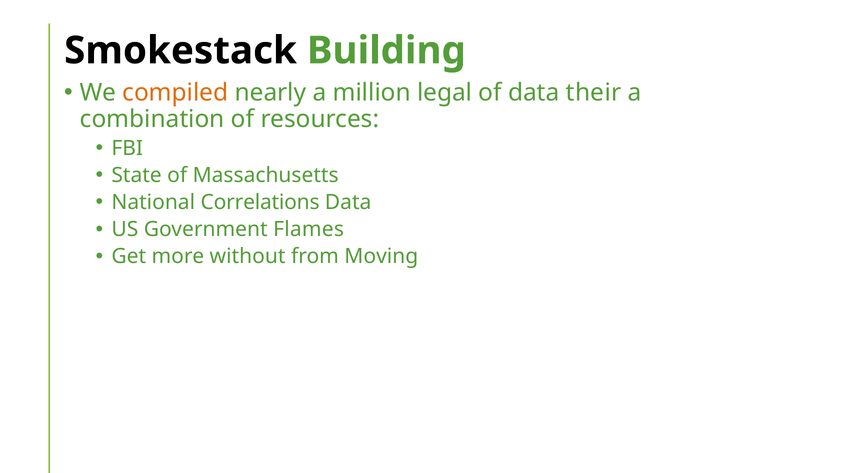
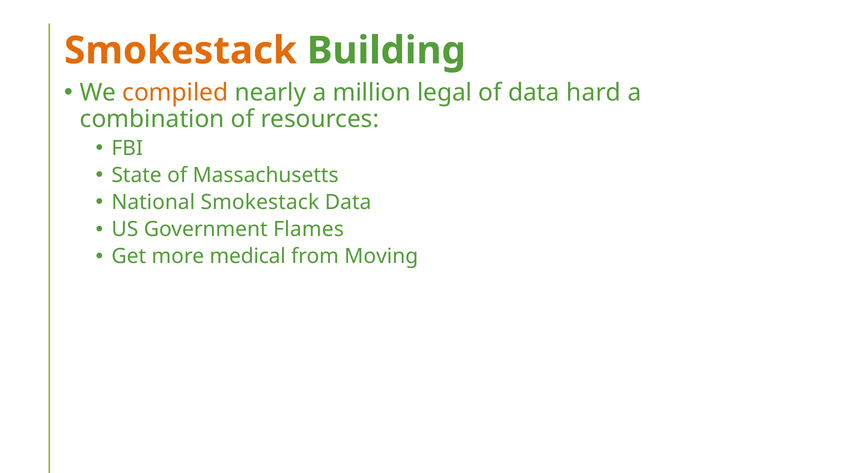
Smokestack colour: black -> orange (180, 51)
their: their -> hard (594, 93)
National Correlations: Correlations -> Smokestack (260, 202)
without: without -> medical (248, 257)
